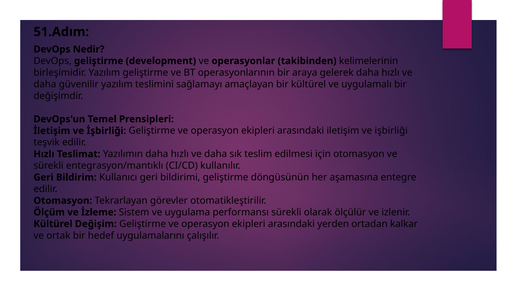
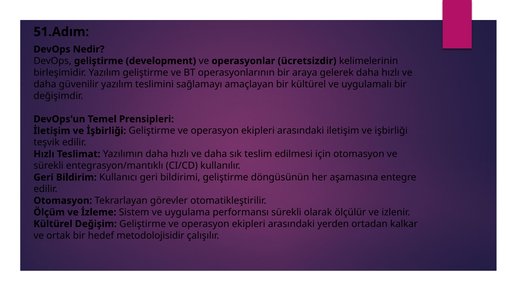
takibinden: takibinden -> ücretsizdir (307, 61)
uygulamalarını: uygulamalarını -> metodolojisidir (150, 235)
